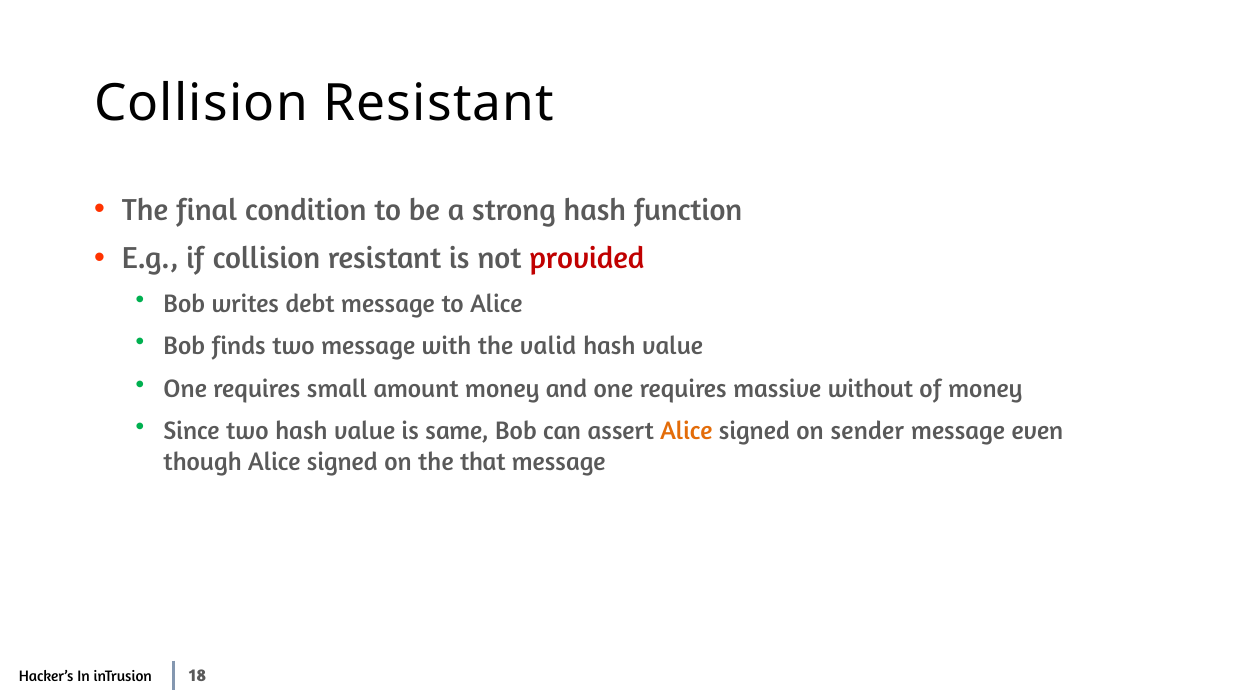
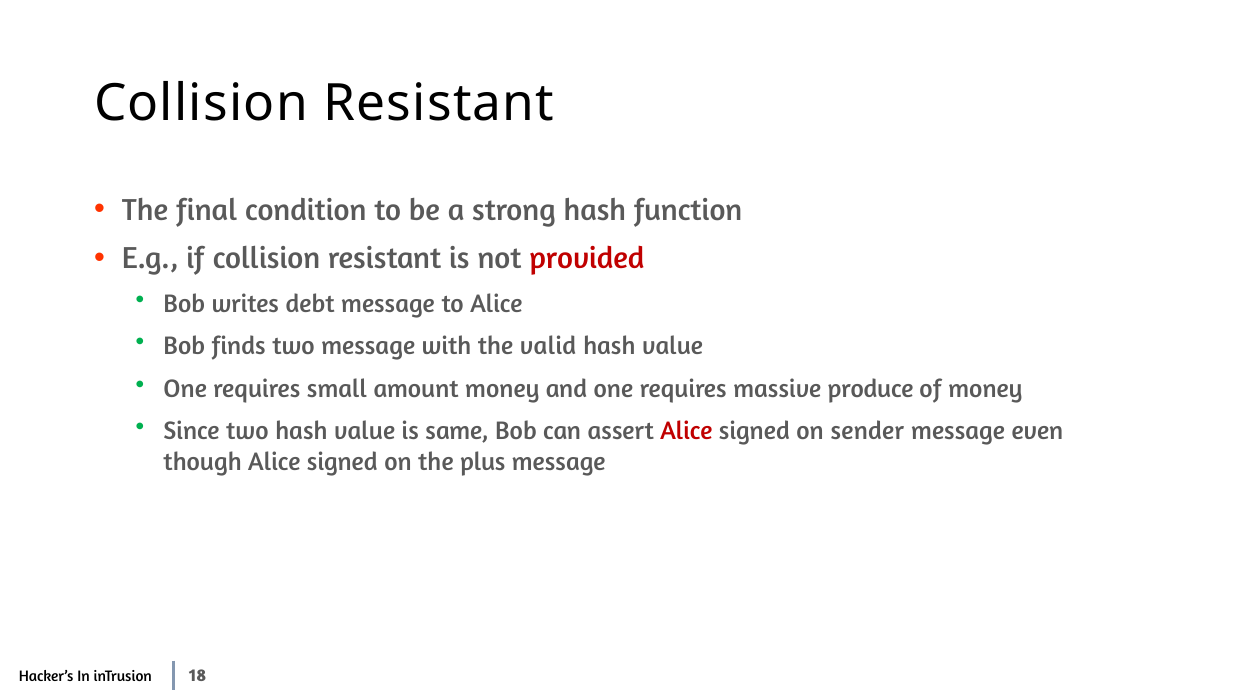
without: without -> produce (871, 389)
Alice colour: orange -> red (686, 431)
that: that -> plus (483, 462)
